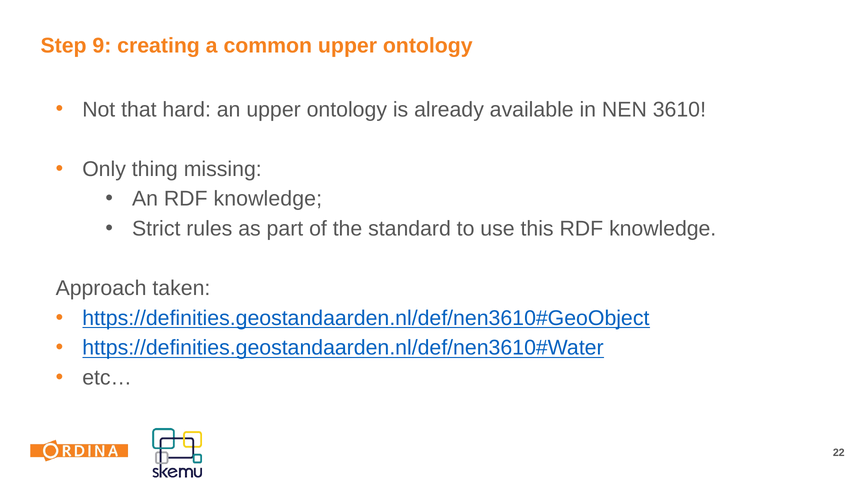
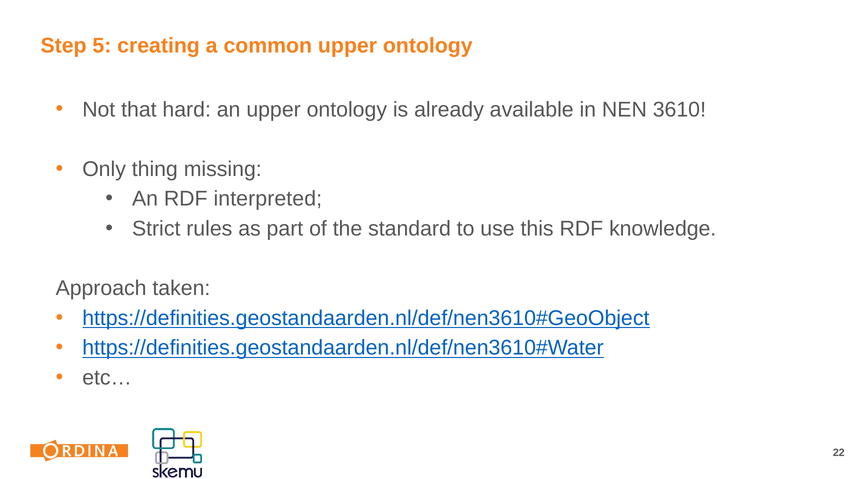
9: 9 -> 5 (102, 46)
An RDF knowledge: knowledge -> interpreted (268, 199)
